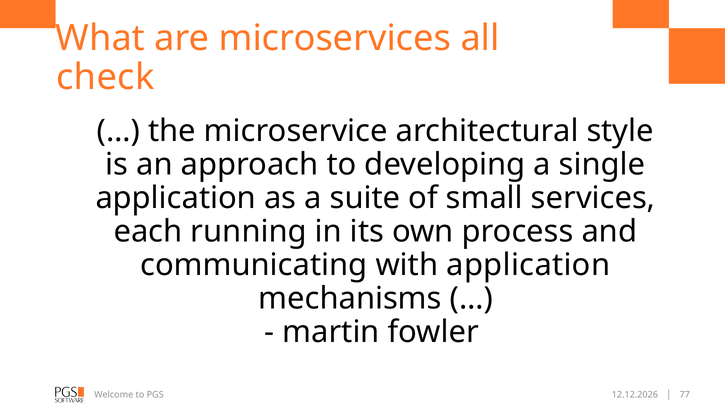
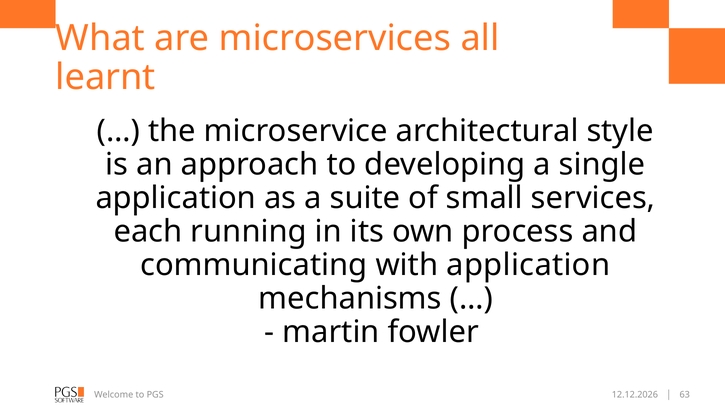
check: check -> learnt (106, 77)
77: 77 -> 63 (685, 395)
